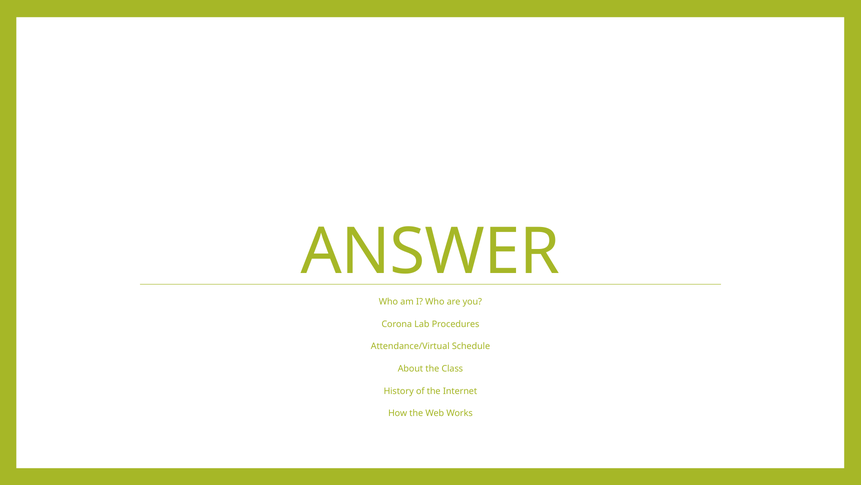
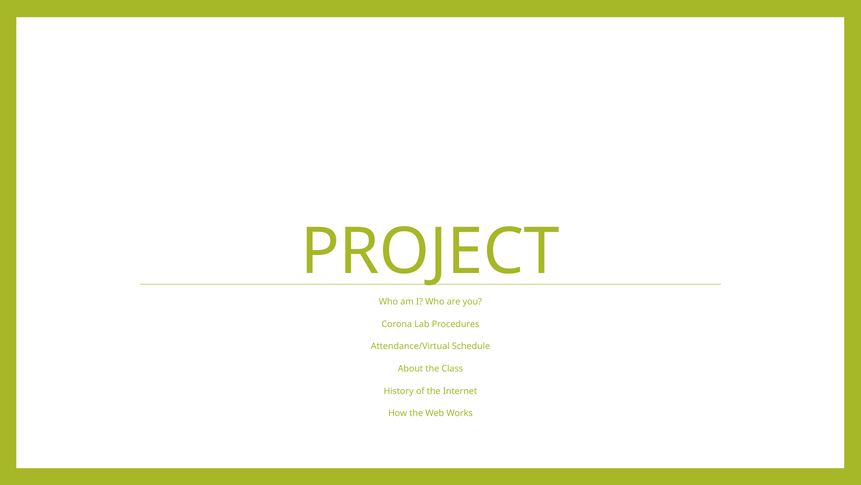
ANSWER: ANSWER -> PROJECT (430, 252)
